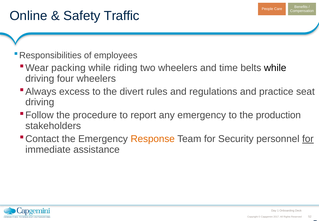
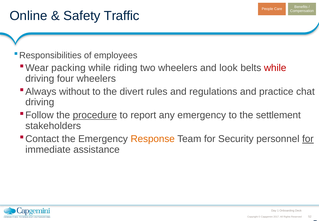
time: time -> look (228, 68)
while colour: black -> red (275, 68)
excess: excess -> without (74, 92)
seat: seat -> chat (305, 92)
procedure underline: none -> present (95, 115)
production: production -> settlement (278, 115)
